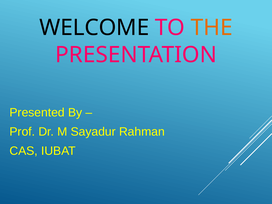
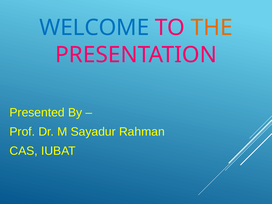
WELCOME colour: black -> blue (94, 28)
